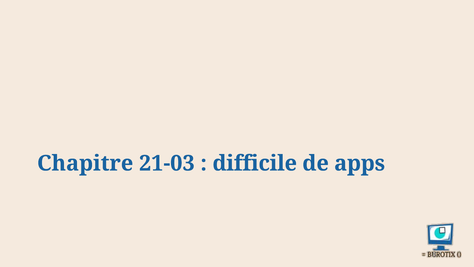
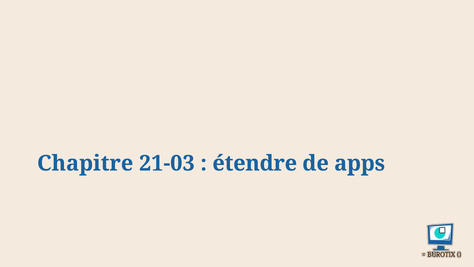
difficile: difficile -> étendre (255, 163)
